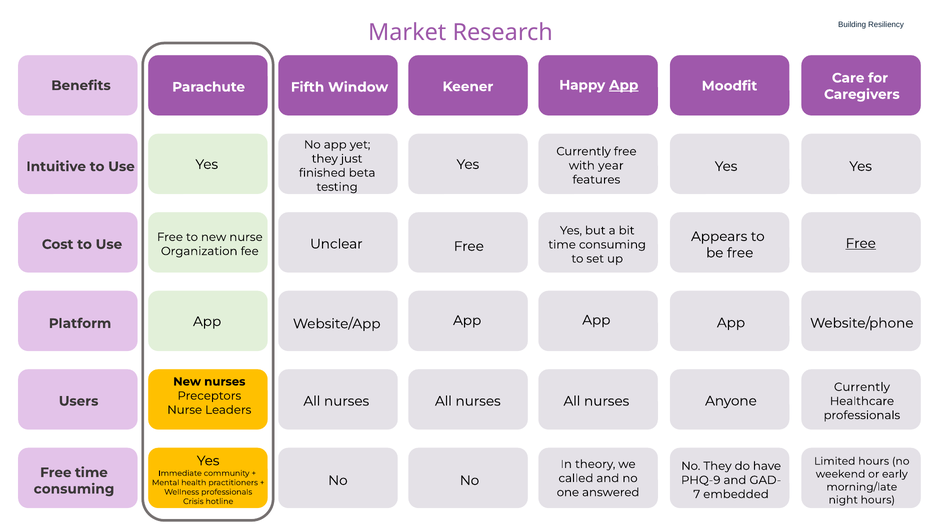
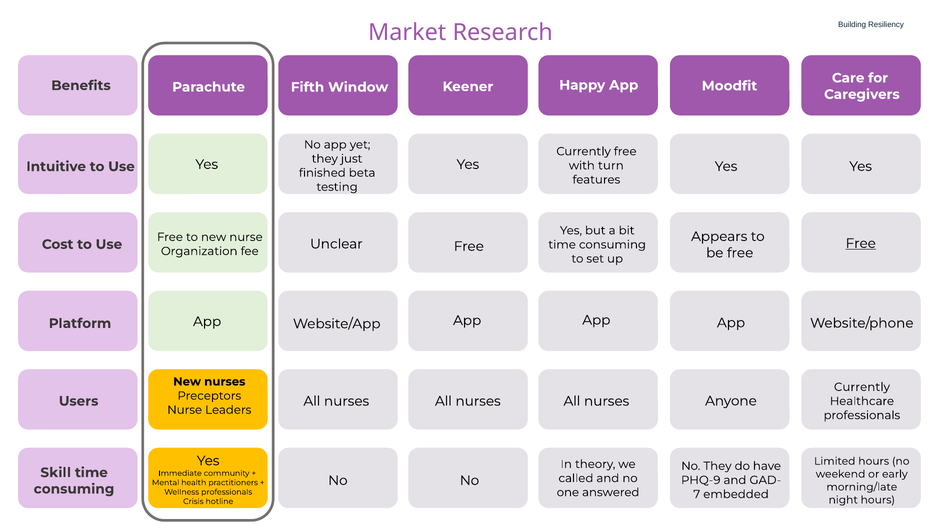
App underline: present -> none (624, 85)
year: year -> turn (611, 166)
Free: Free -> Skill (56, 473)
